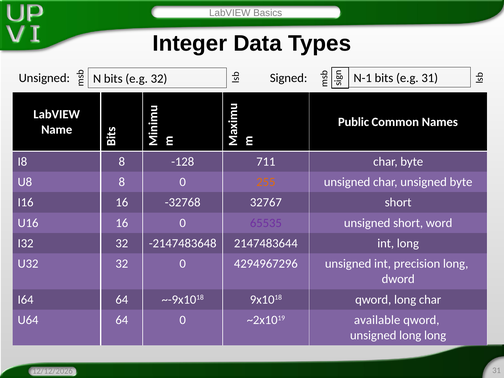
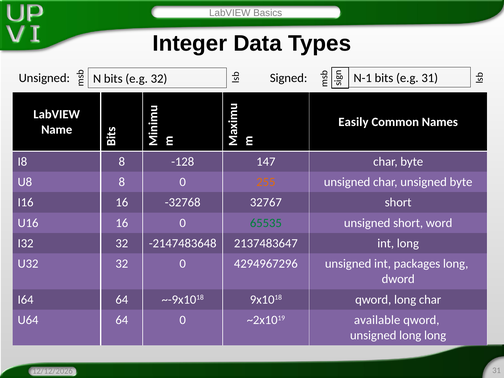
Public: Public -> Easily (353, 122)
711: 711 -> 147 (266, 162)
65535 colour: purple -> green (266, 223)
2147483644: 2147483644 -> 2137483647 (266, 243)
precision: precision -> packages (417, 264)
